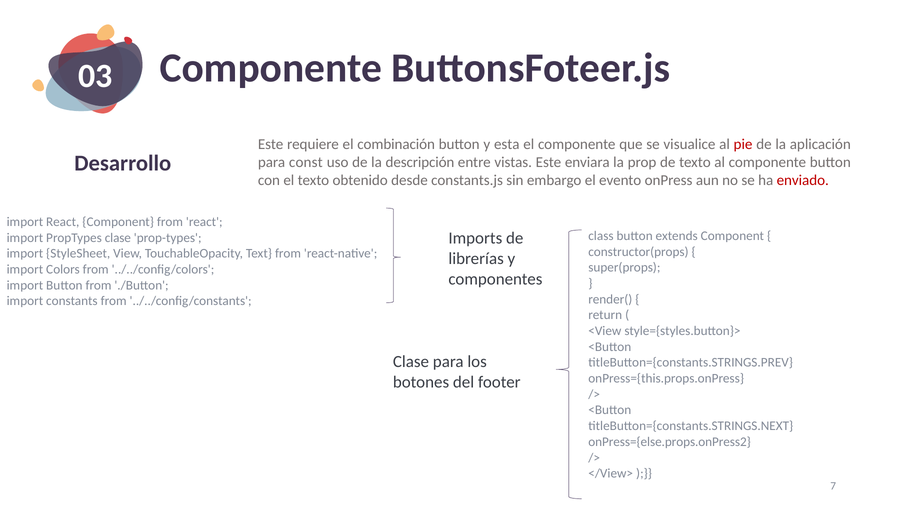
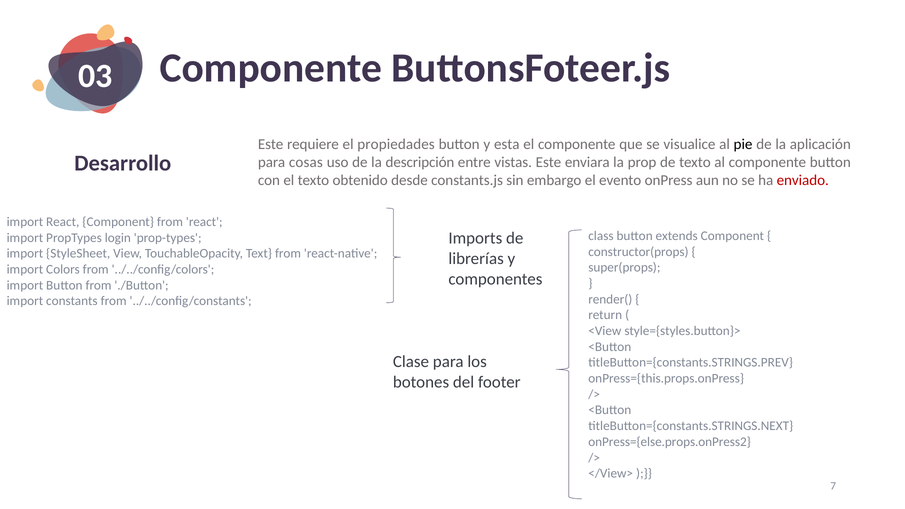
combinación: combinación -> propiedades (396, 144)
pie colour: red -> black (743, 144)
const: const -> cosas (306, 162)
PropTypes clase: clase -> login (118, 238)
